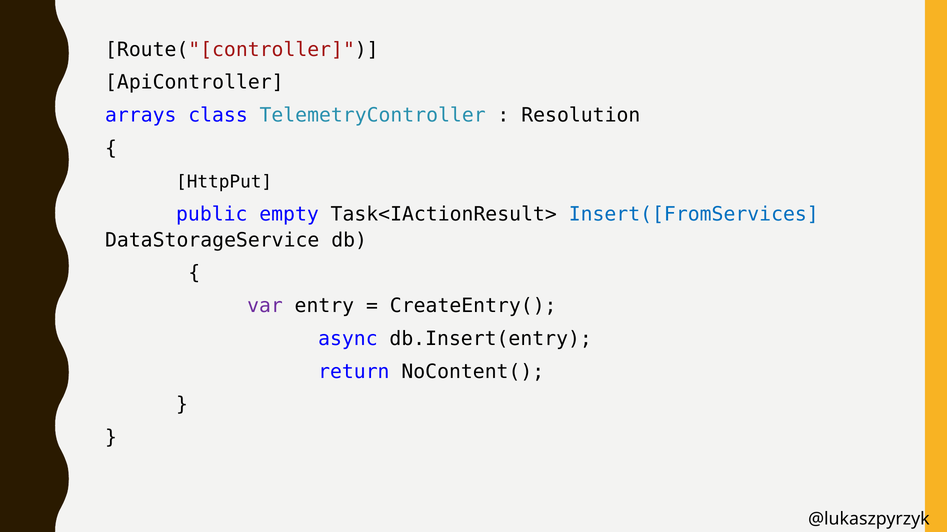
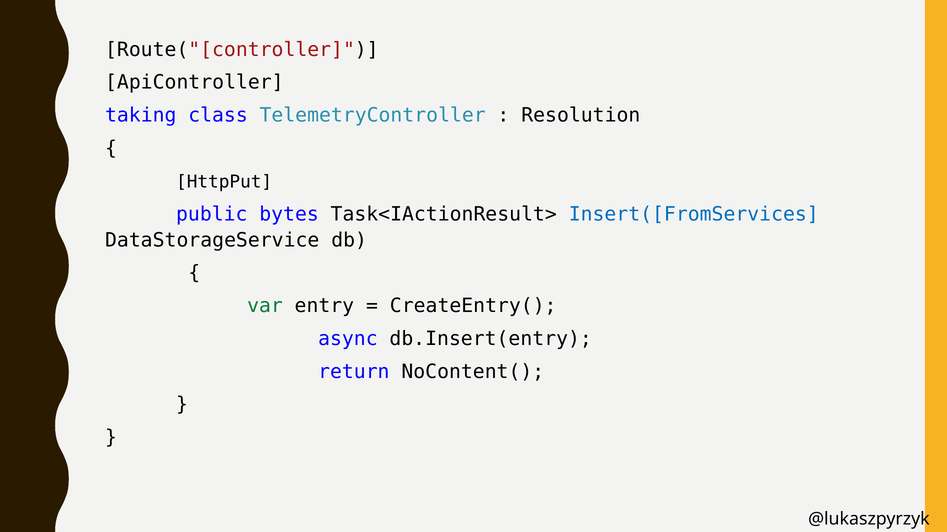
arrays: arrays -> taking (141, 115)
empty: empty -> bytes (289, 214)
var colour: purple -> green (265, 306)
